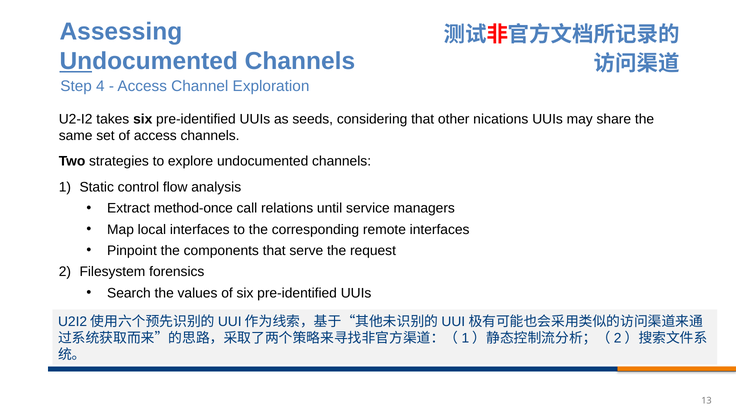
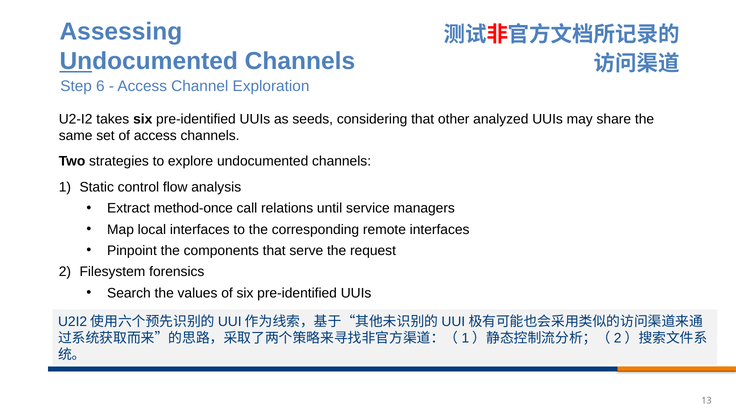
4: 4 -> 6 (100, 86)
nications: nications -> analyzed (501, 119)
